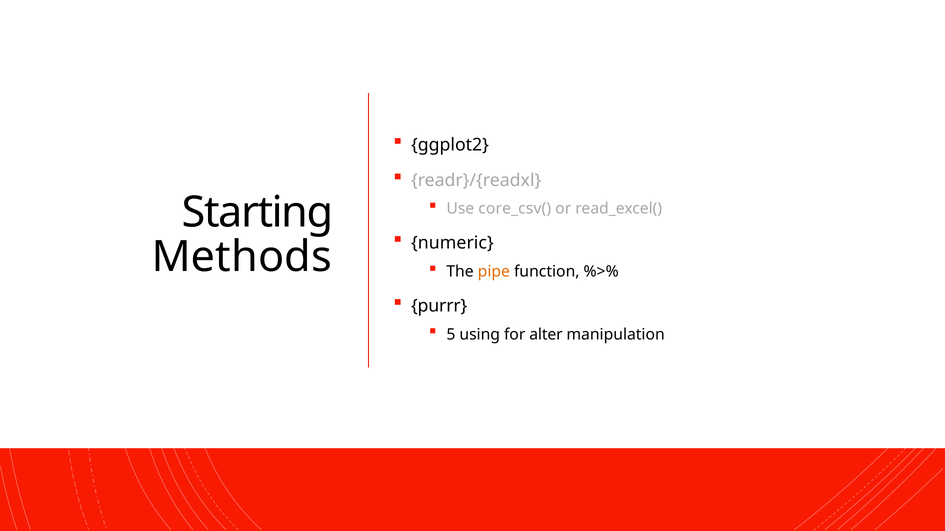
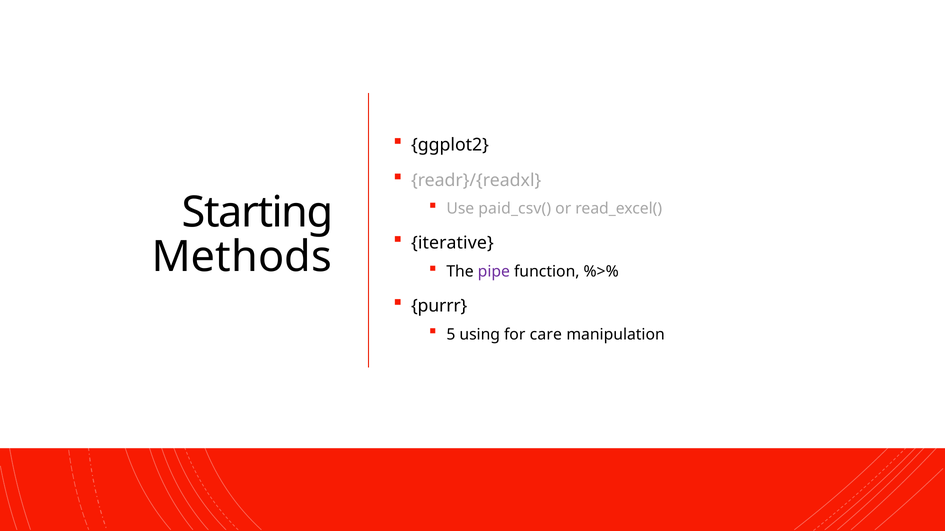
core_csv(: core_csv( -> paid_csv( (515, 209)
numeric: numeric -> iterative (452, 243)
pipe colour: orange -> purple (494, 272)
alter: alter -> care (546, 335)
